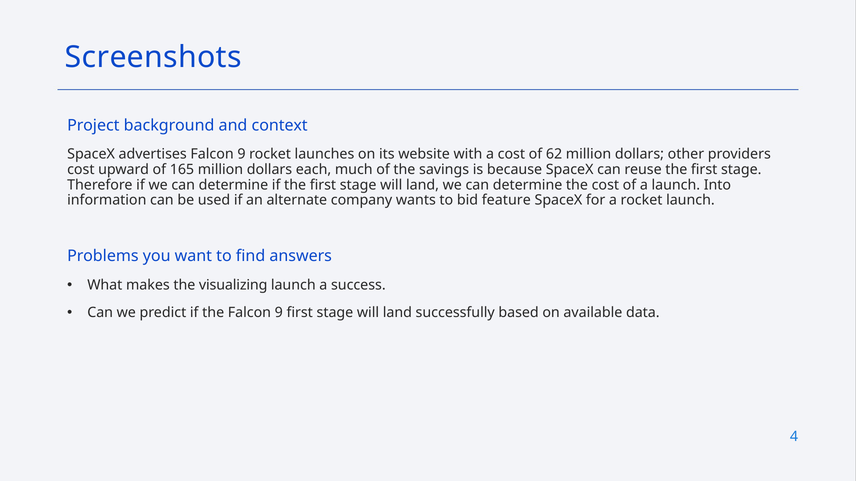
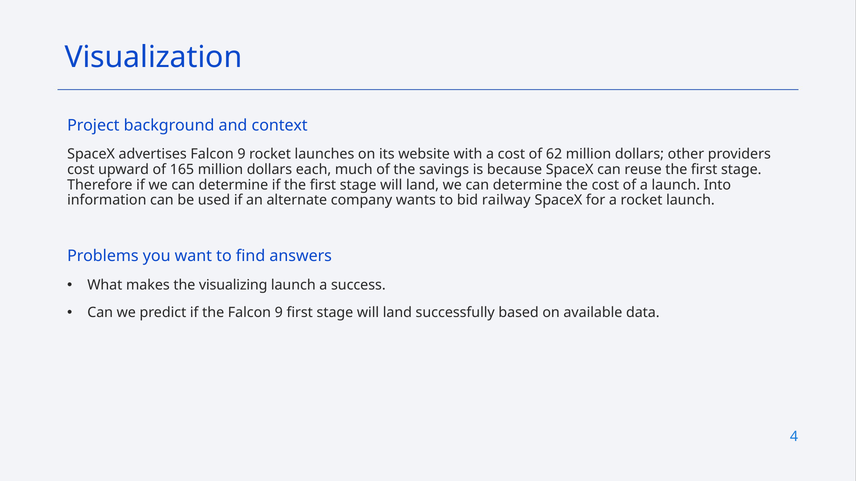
Screenshots: Screenshots -> Visualization (153, 57)
feature: feature -> railway (506, 200)
